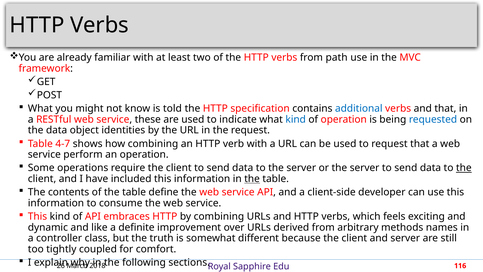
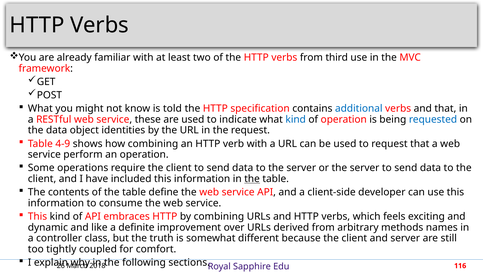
path: path -> third (337, 57)
4-7: 4-7 -> 4-9 (63, 144)
the underline: present -> none (464, 168)
